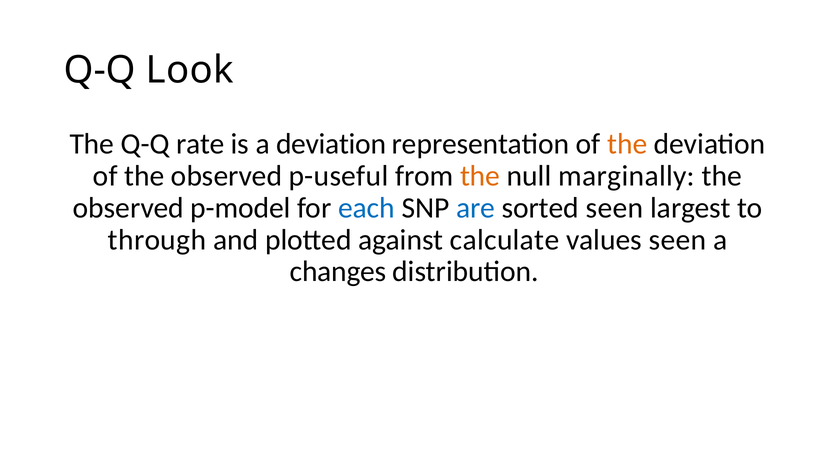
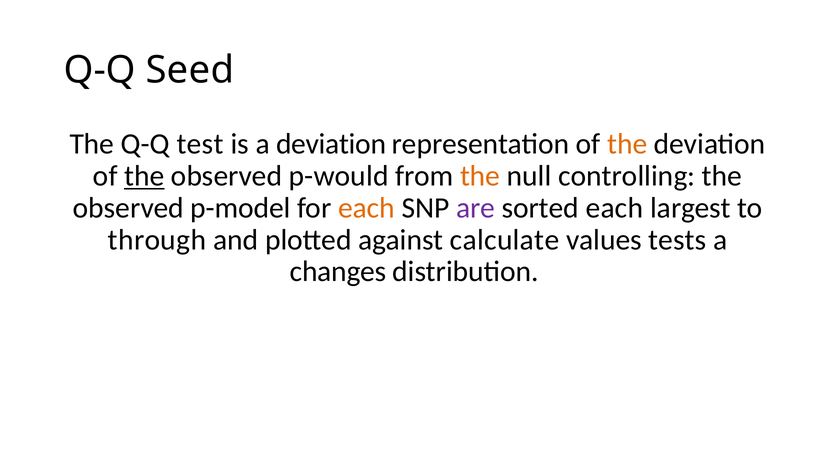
Look: Look -> Seed (190, 70)
rate: rate -> test (200, 144)
the underline: none -> present (144, 176)
p-useful: p-useful -> p-would (339, 176)
marginally: marginally -> controlling (627, 176)
each colour: blue -> orange (366, 208)
are colour: blue -> purple (476, 208)
sorted seen: seen -> each (614, 208)
values seen: seen -> tests (677, 240)
